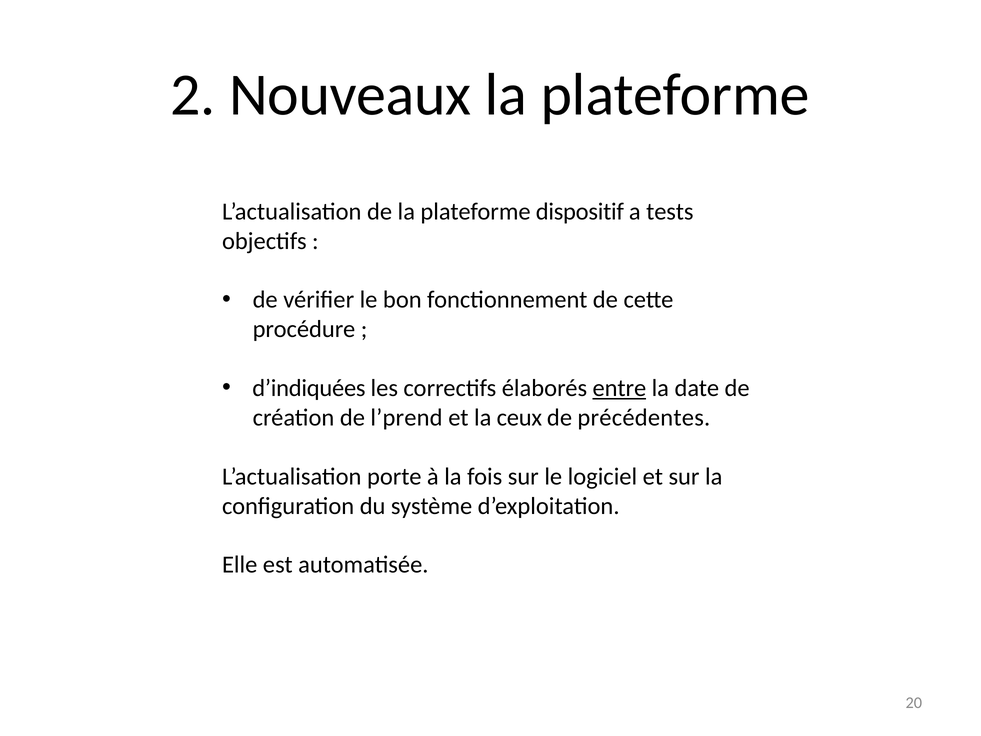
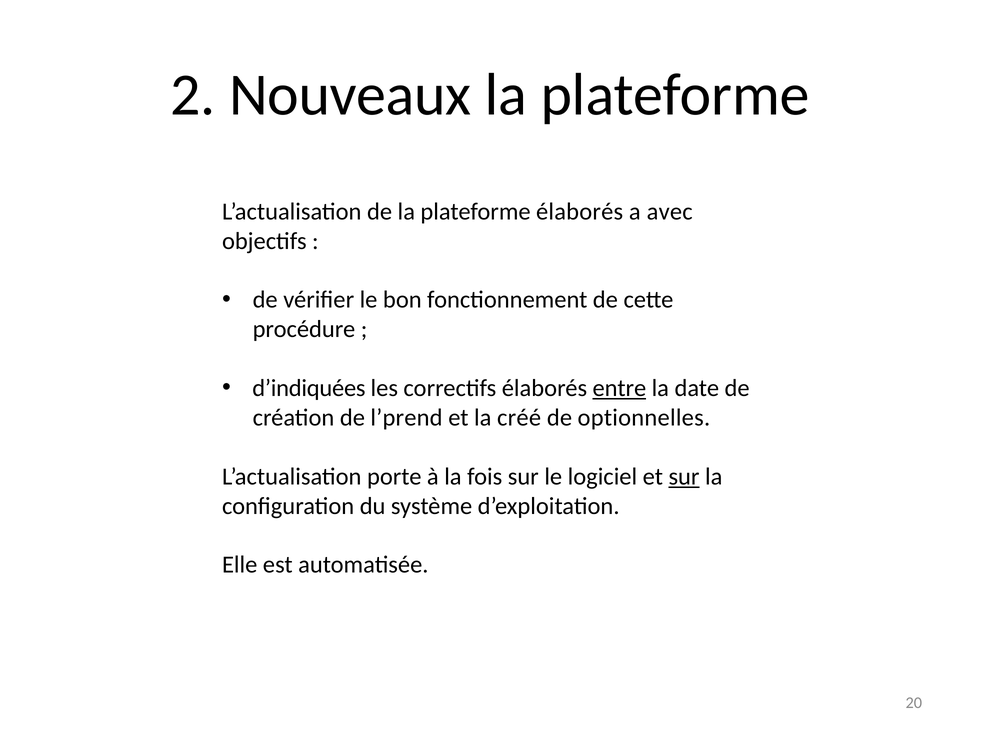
plateforme dispositif: dispositif -> élaborés (580, 211)
tests: tests -> avec (670, 211)
ceux: ceux -> créé (519, 417)
précédentes: précédentes -> optionnelles (644, 417)
sur underline: none -> present (684, 476)
